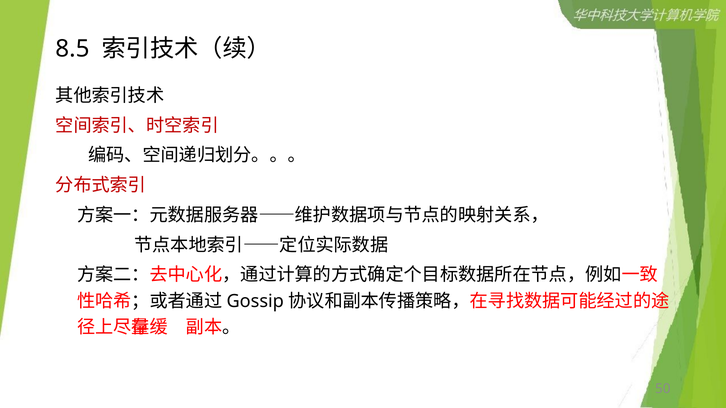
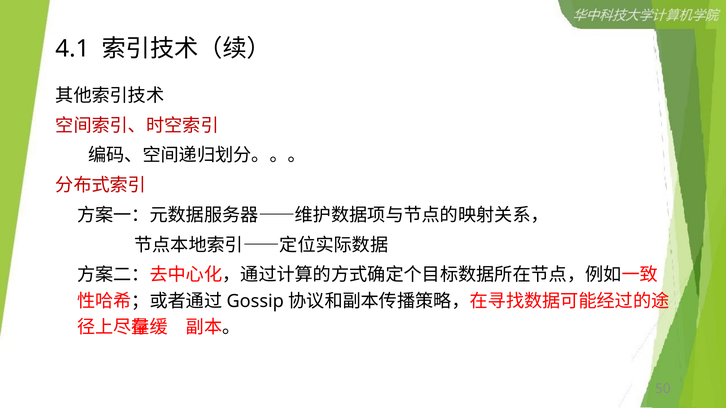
8.5: 8.5 -> 4.1 (72, 49)
